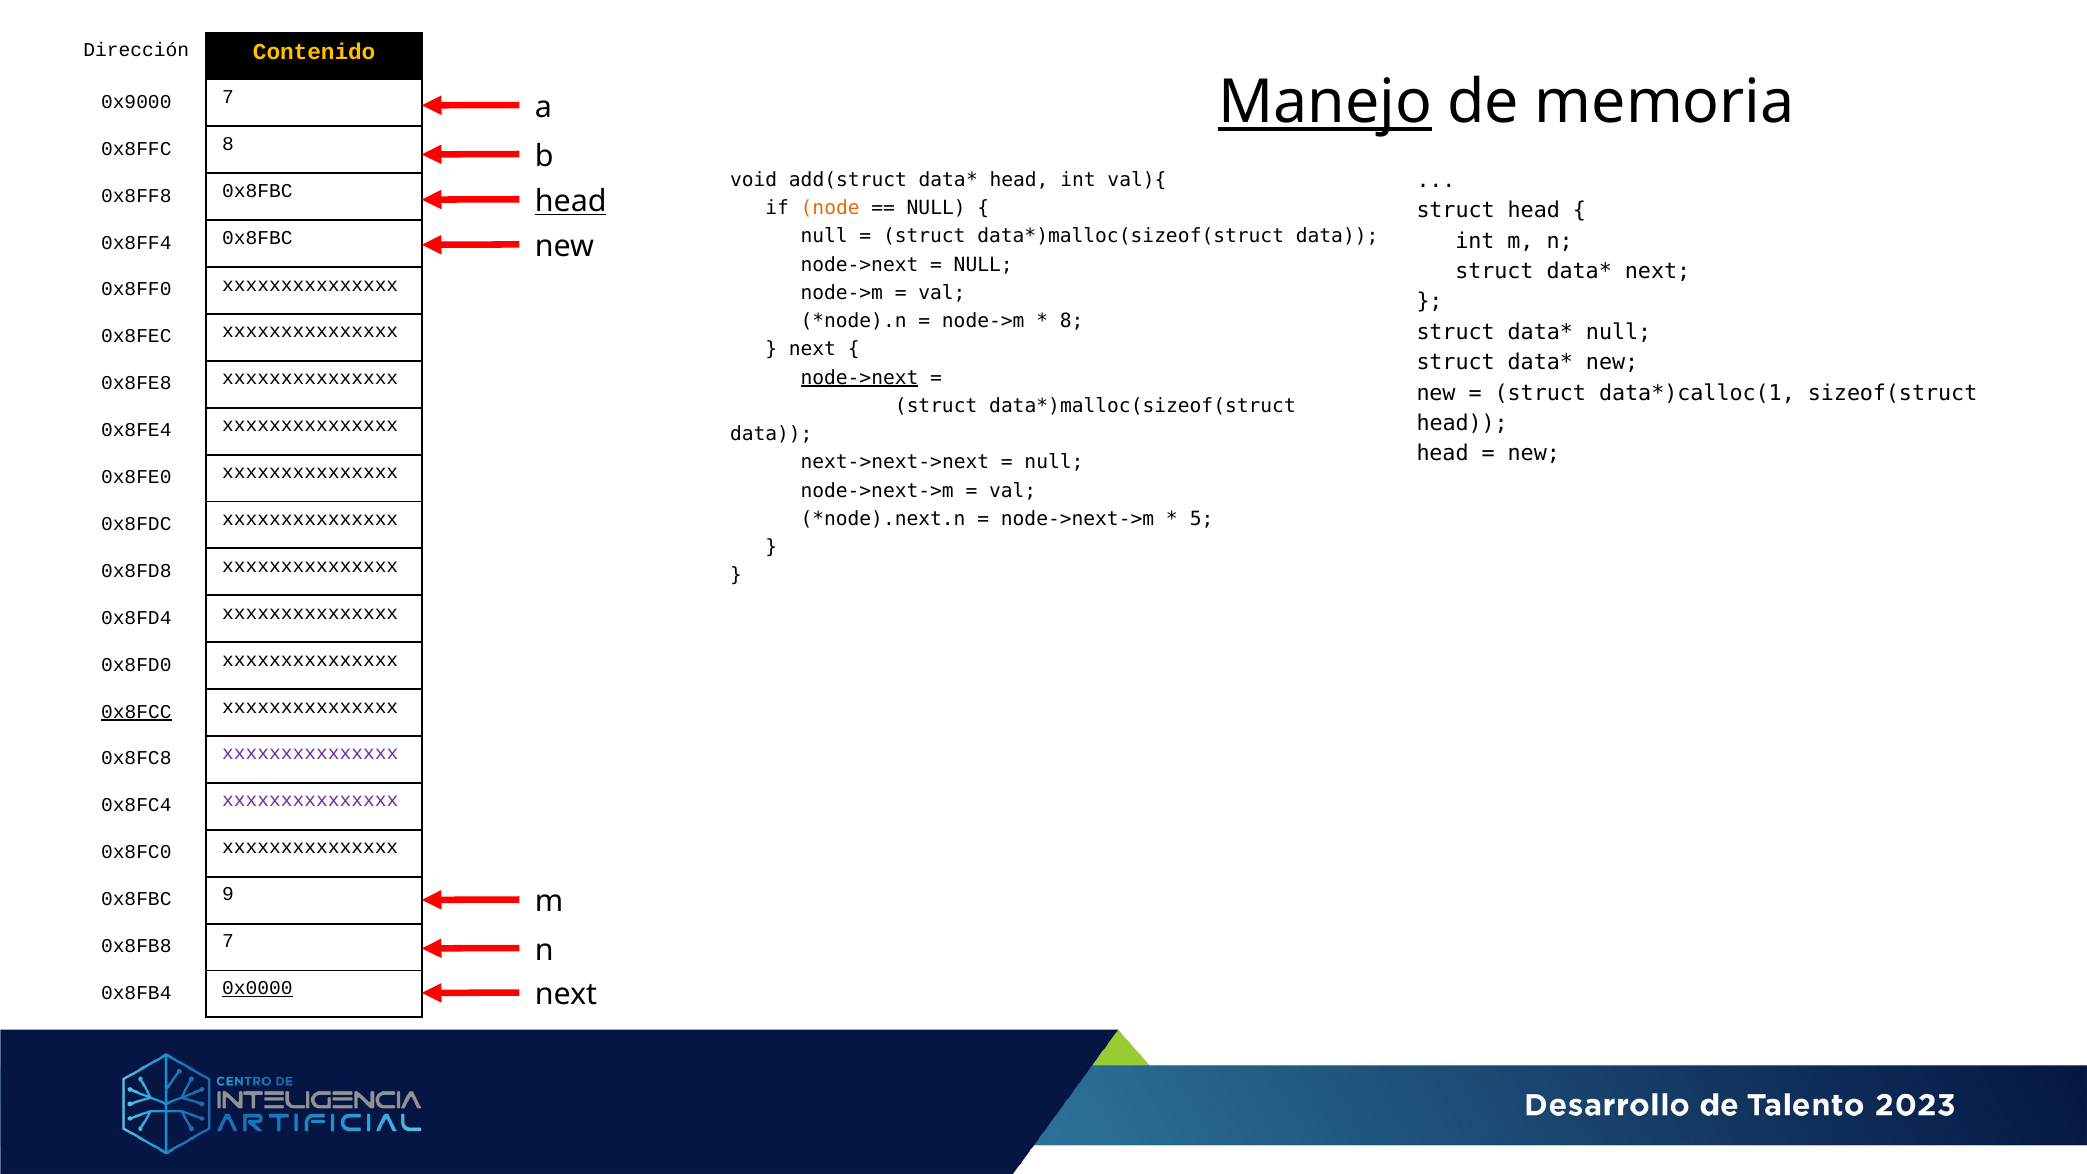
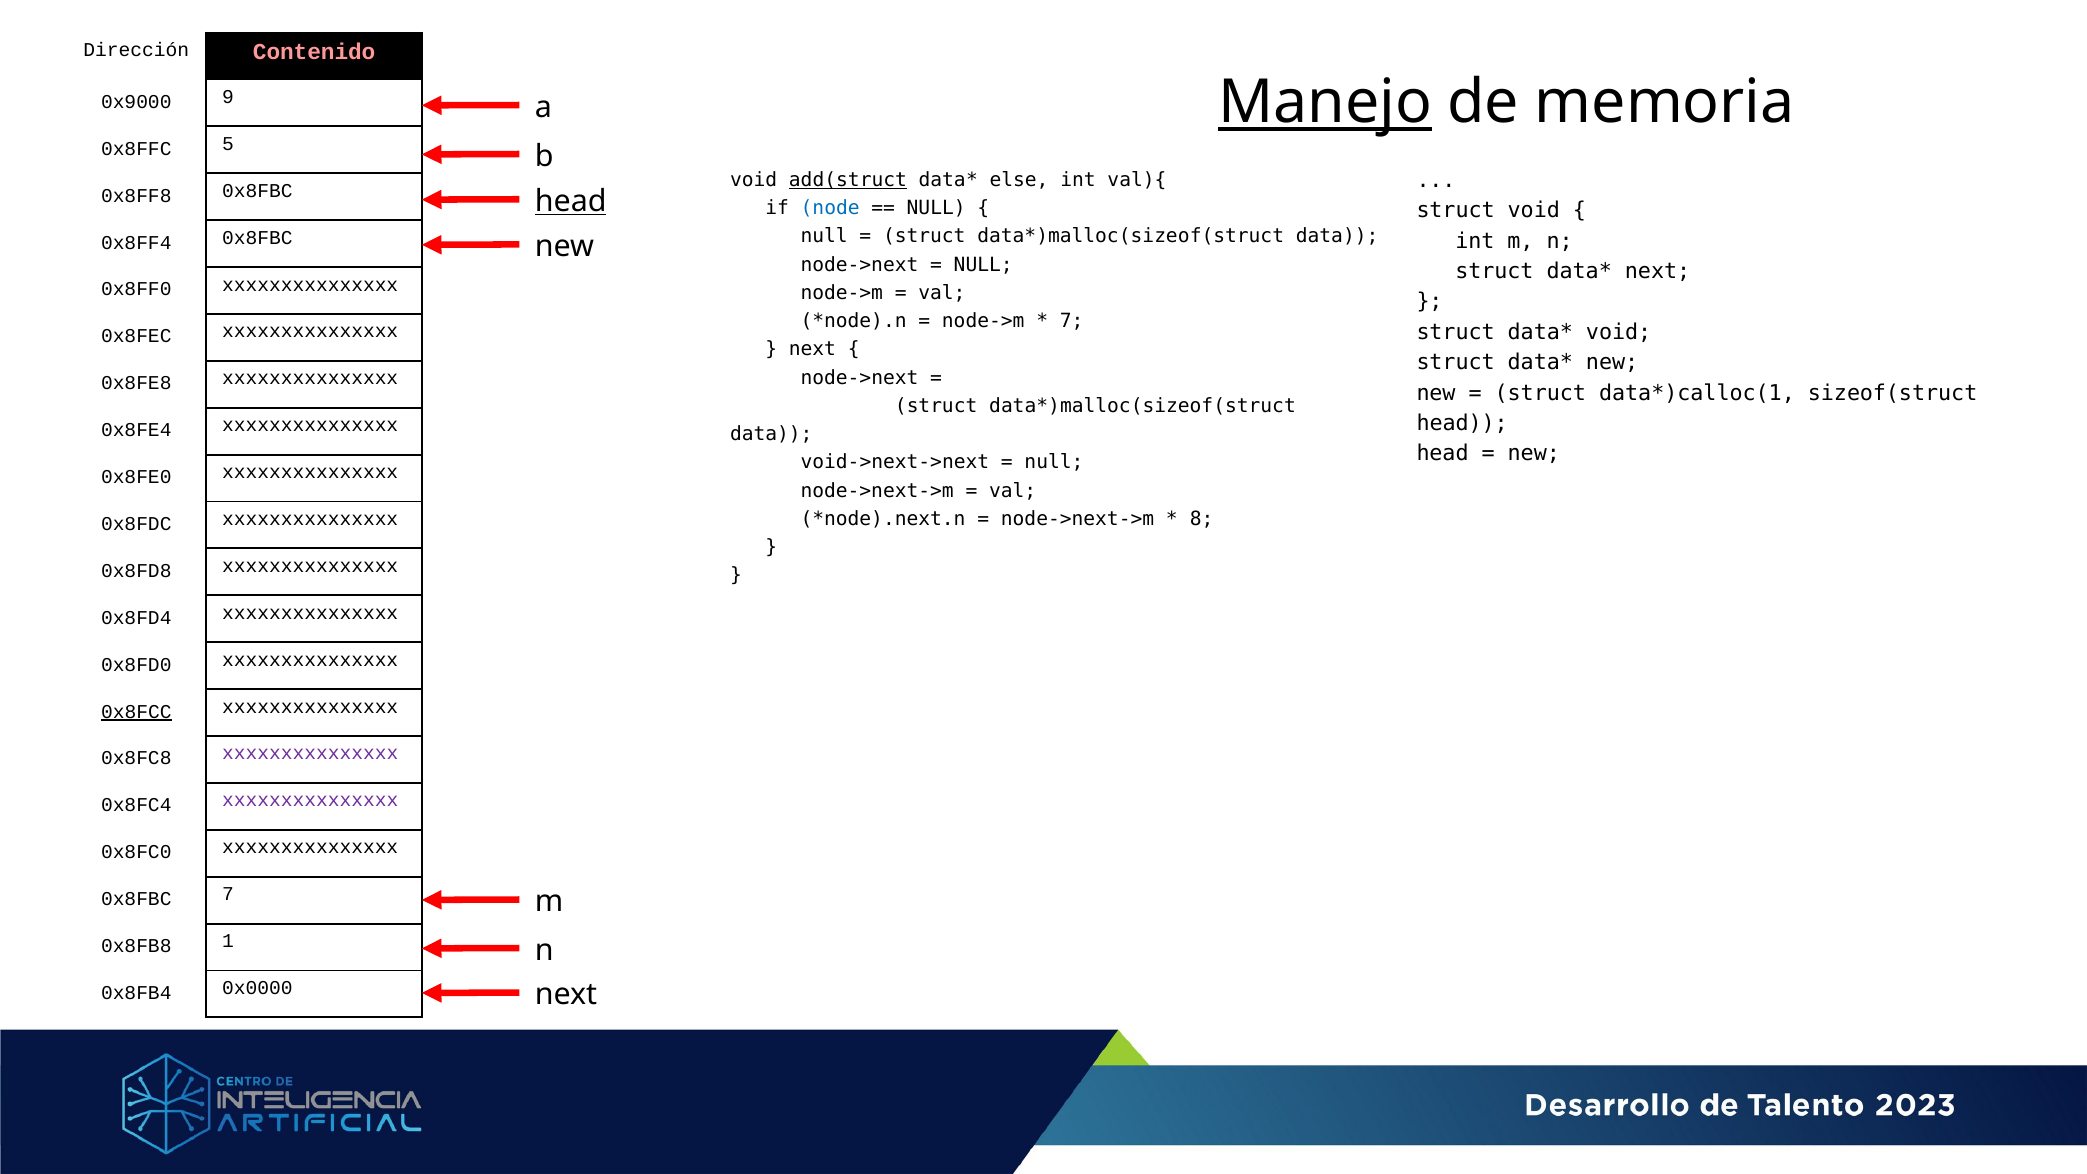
Contenido colour: yellow -> pink (314, 52)
0x9000 7: 7 -> 9 (228, 97)
0x8FFC 8: 8 -> 5 (228, 144)
add(struct underline: none -> present (848, 180)
head: head -> else (1019, 180)
node colour: orange -> blue (830, 208)
struct head: head -> void (1534, 211)
8: 8 -> 7 (1072, 321)
null: null -> void (1619, 332)
node->next underline: present -> none (859, 378)
next->next->next: next->next->next -> void->next->next (895, 462)
5: 5 -> 8 (1202, 519)
0x8FBC 9: 9 -> 7 (228, 894)
0x8FB8 7: 7 -> 1 (228, 941)
0x0000 underline: present -> none (257, 988)
